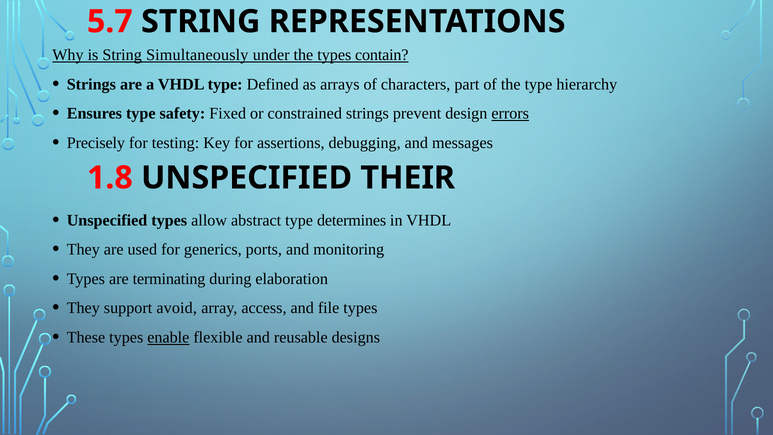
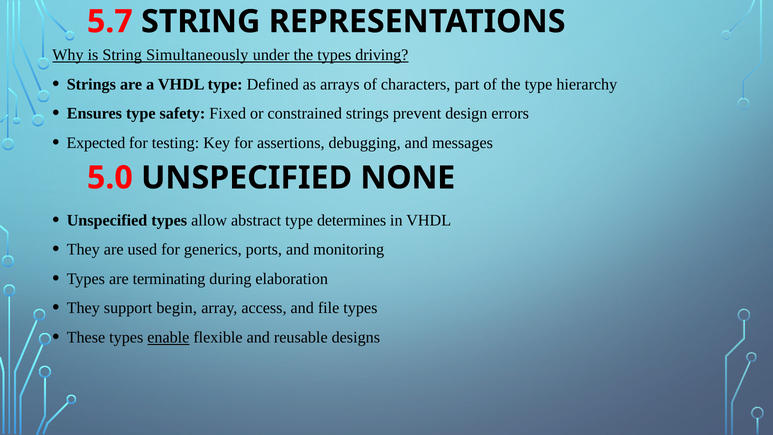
contain: contain -> driving (382, 55)
errors underline: present -> none (510, 114)
Precisely: Precisely -> Expected (96, 143)
1.8: 1.8 -> 5.0 (110, 178)
THEIR: THEIR -> NONE (408, 178)
avoid: avoid -> begin (177, 308)
